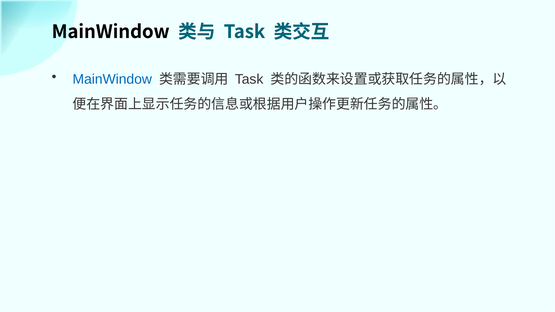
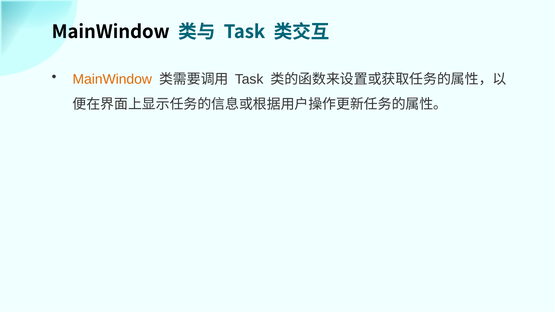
MainWindow colour: blue -> orange (112, 79)
